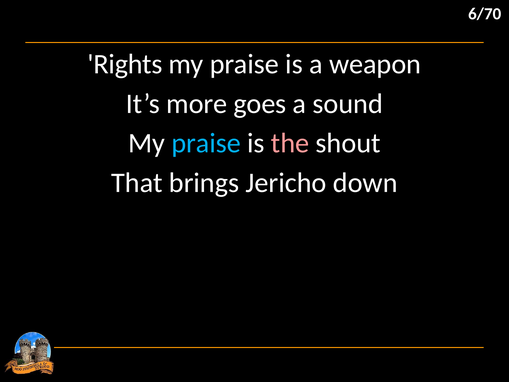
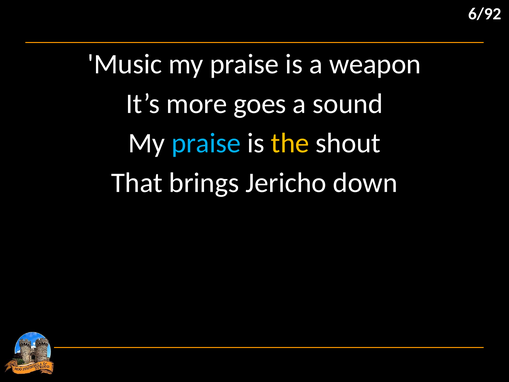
6/70: 6/70 -> 6/92 (485, 14)
Rights: Rights -> Music (125, 64)
the colour: pink -> yellow (290, 143)
